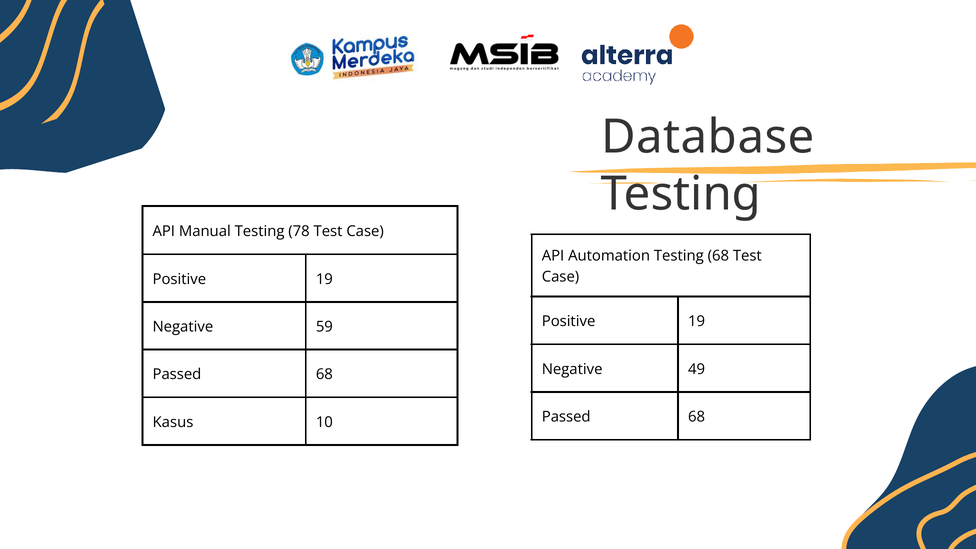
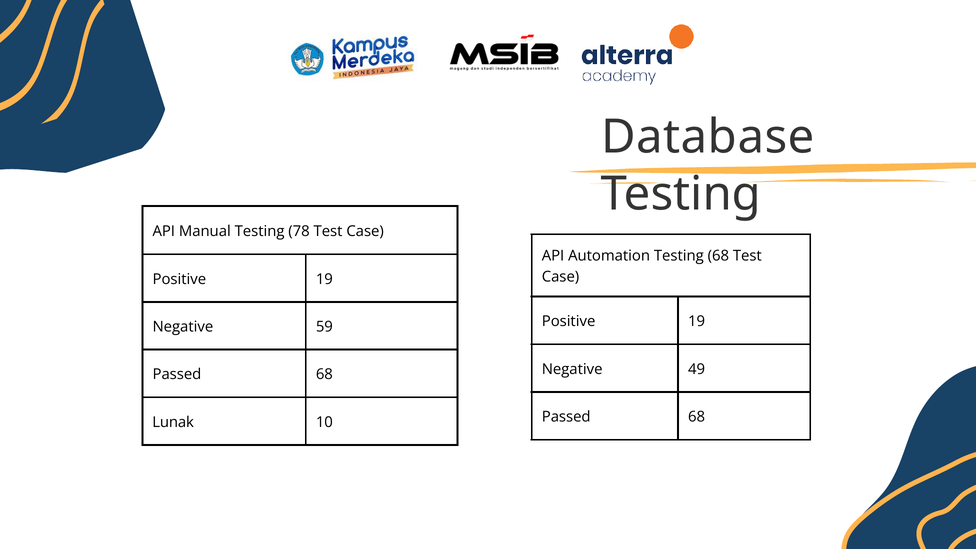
Kasus: Kasus -> Lunak (173, 422)
